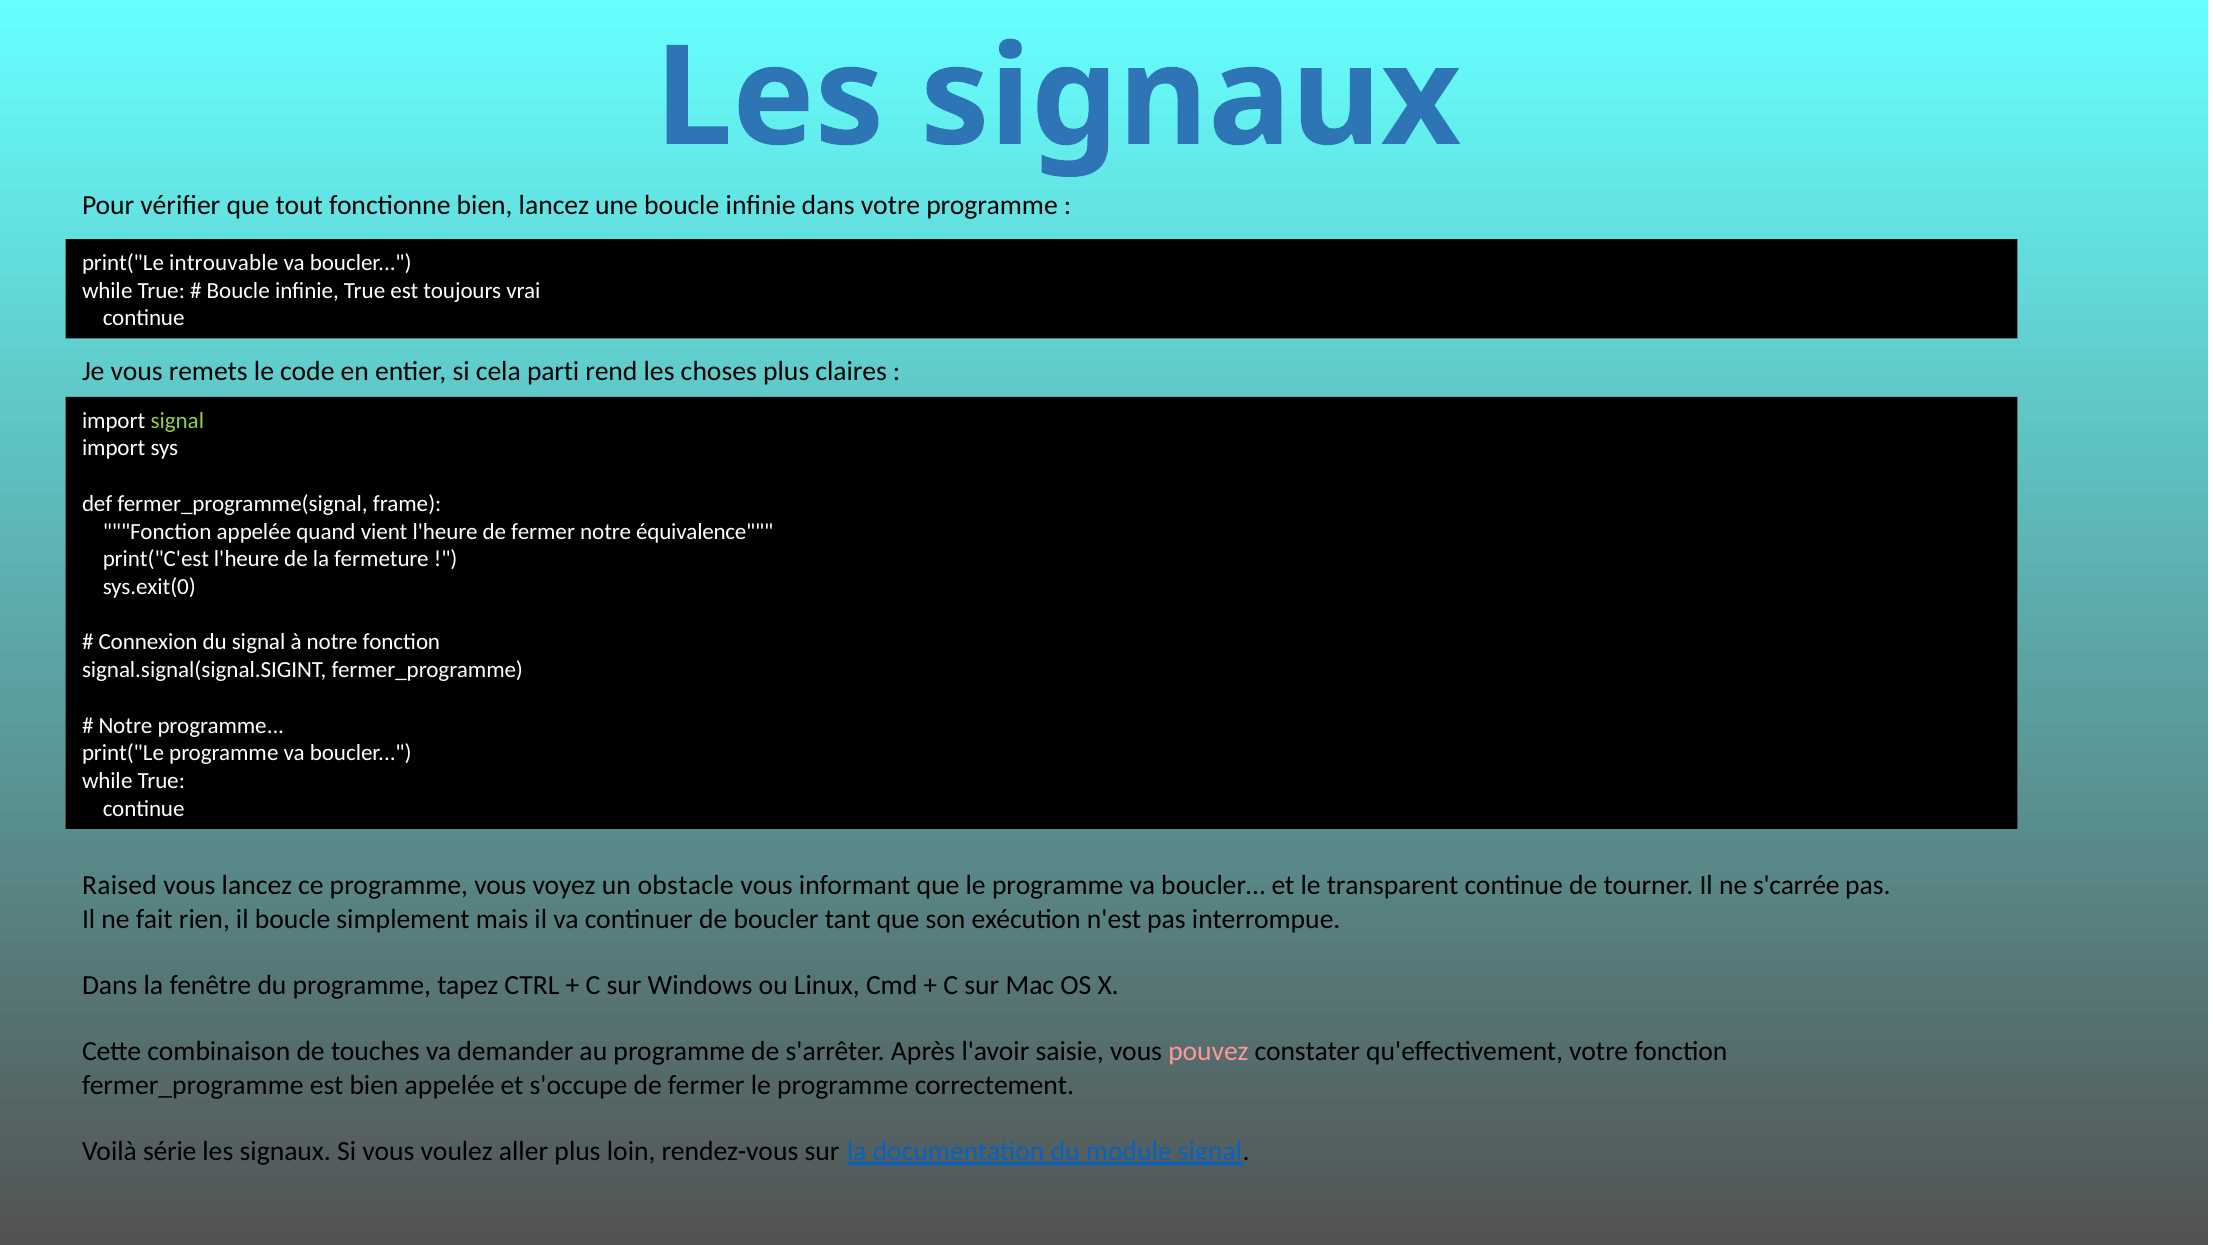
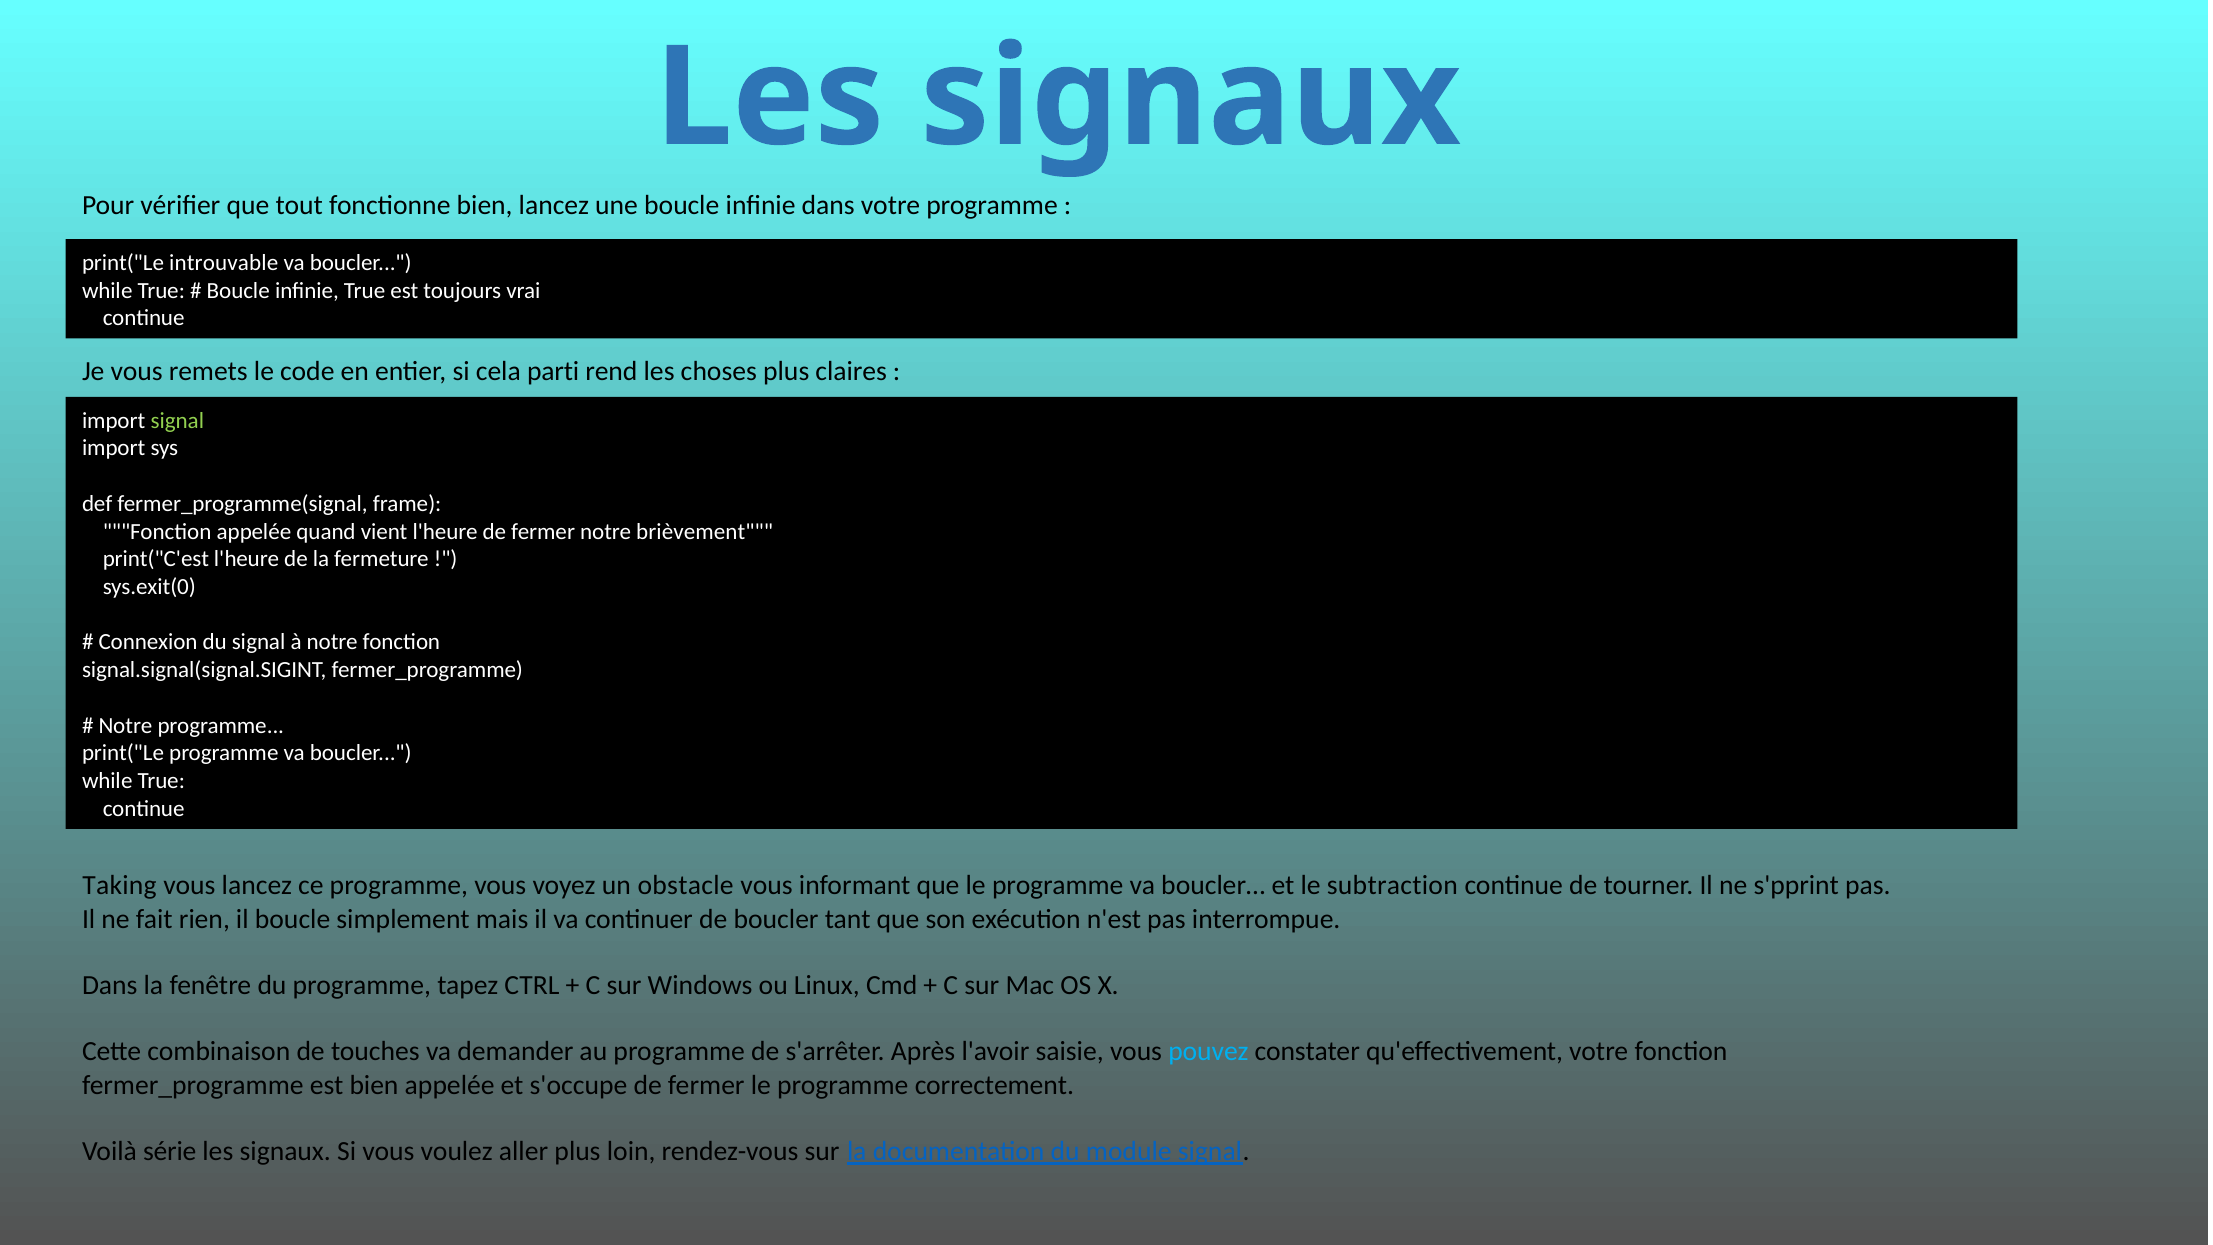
équivalence: équivalence -> brièvement (705, 531)
Raised: Raised -> Taking (120, 886)
transparent: transparent -> subtraction (1392, 886)
s'carrée: s'carrée -> s'pprint (1796, 886)
pouvez colour: pink -> light blue (1208, 1052)
